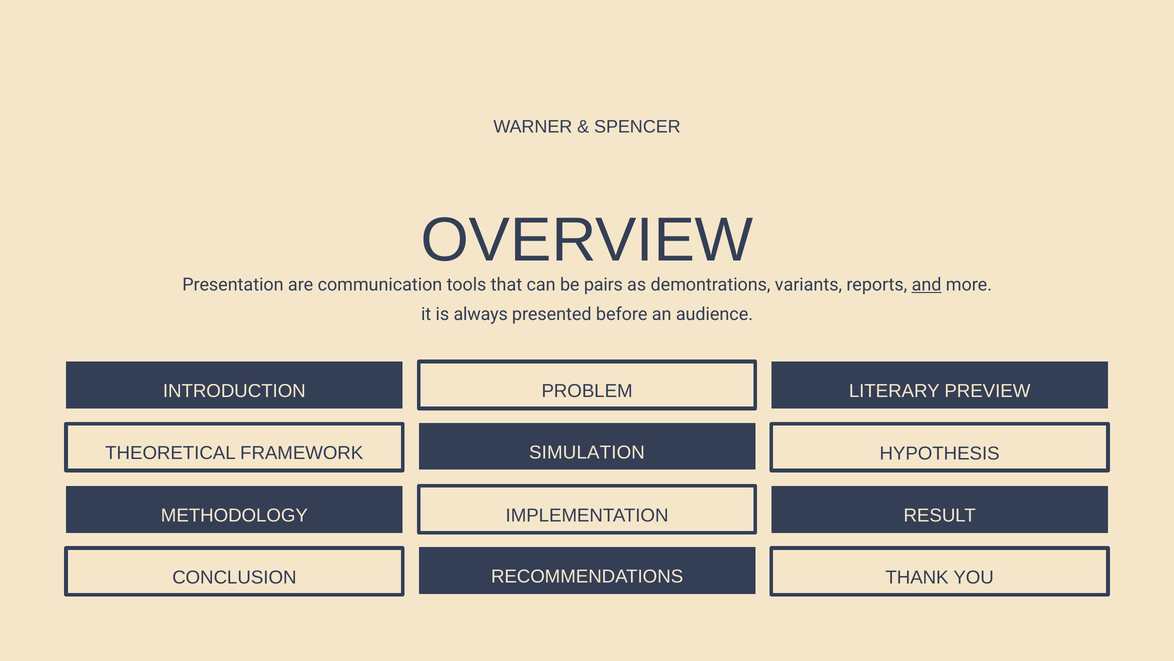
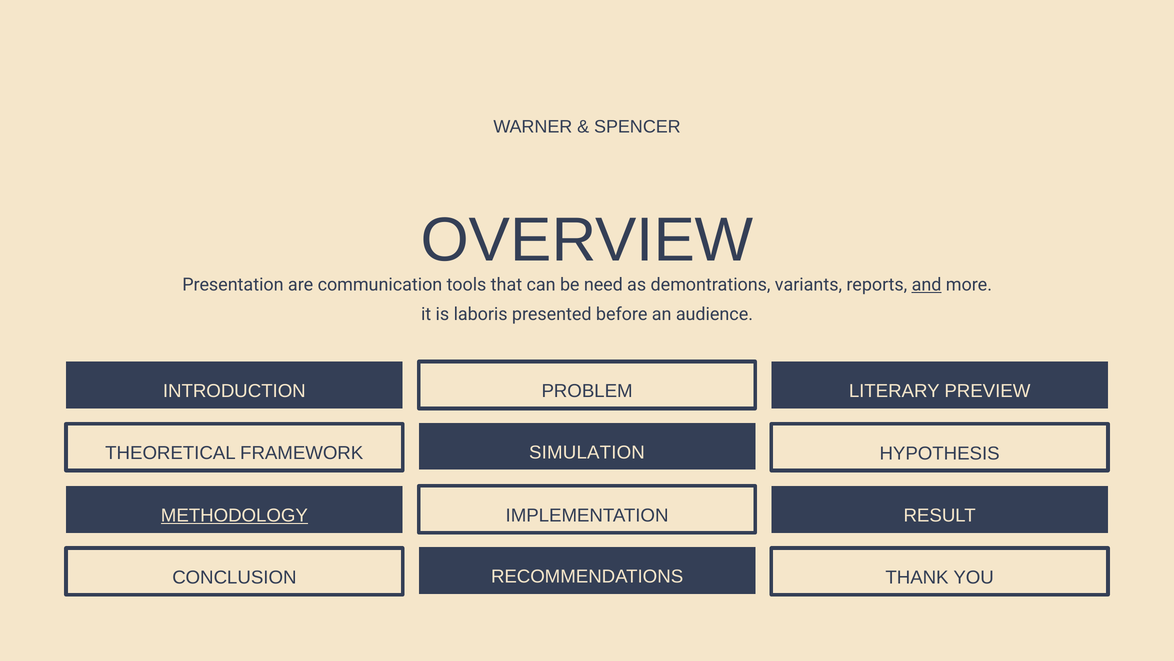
pairs: pairs -> need (603, 284)
always: always -> laboris (481, 314)
METHODOLOGY underline: none -> present (234, 515)
